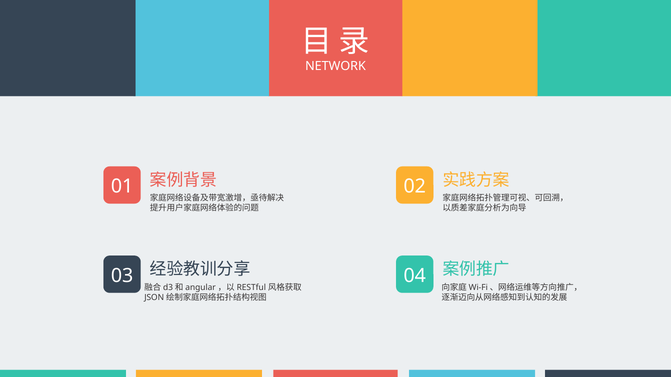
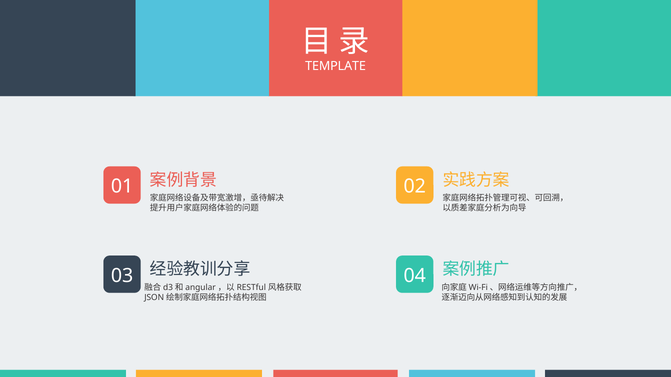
NETWORK: NETWORK -> TEMPLATE (336, 66)
